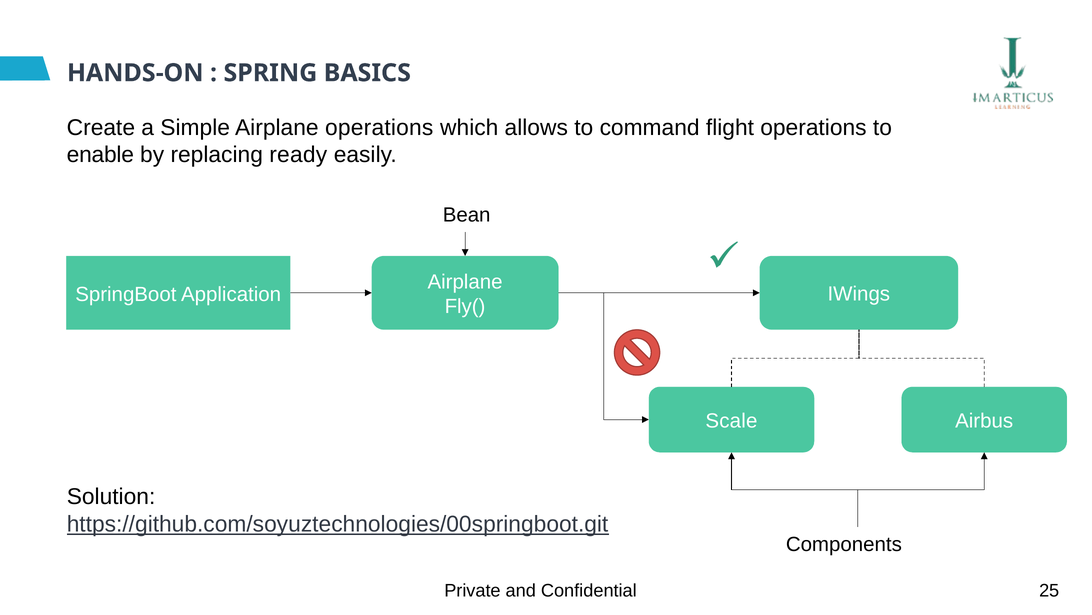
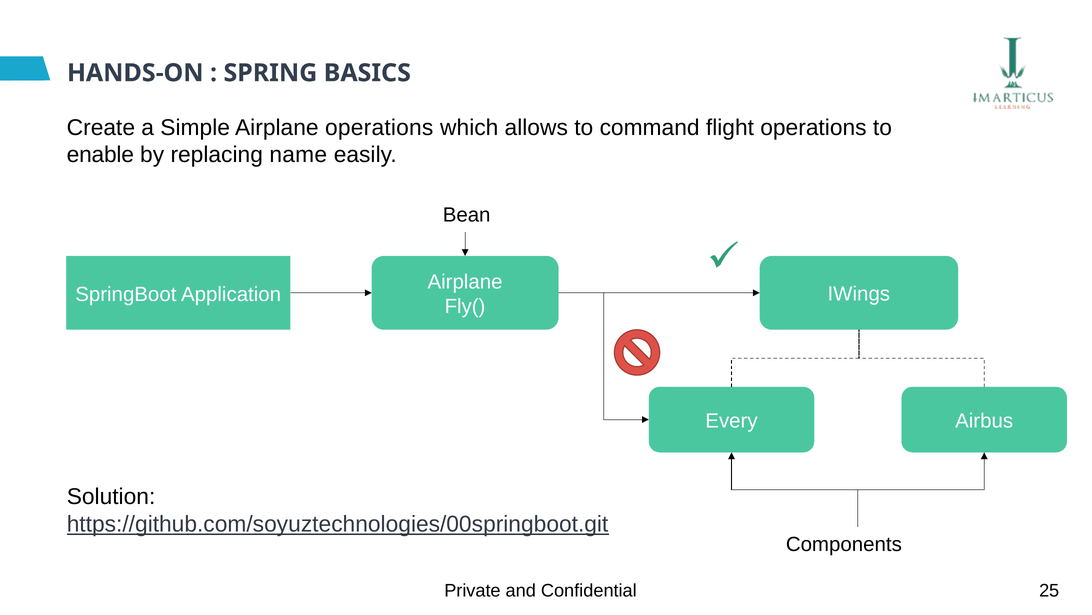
ready: ready -> name (298, 155)
Scale: Scale -> Every (732, 421)
